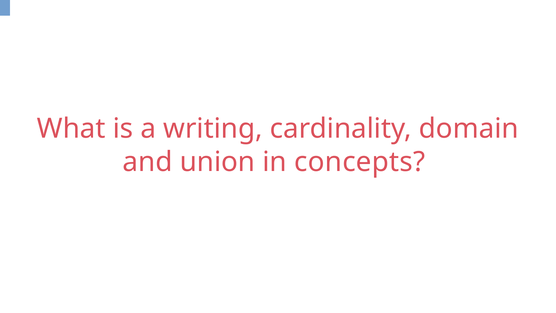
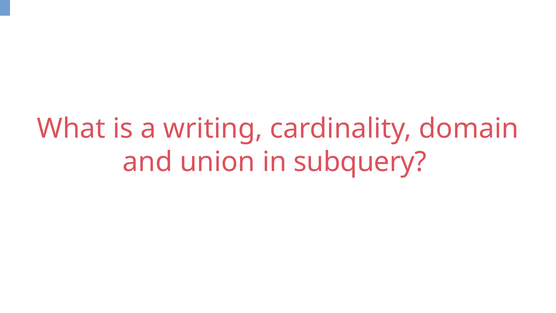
concepts: concepts -> subquery (360, 162)
